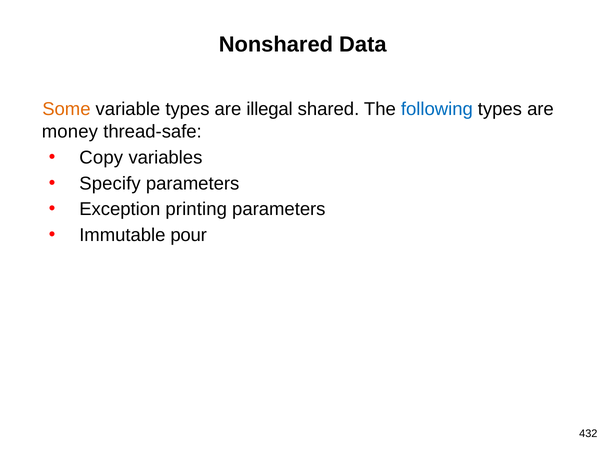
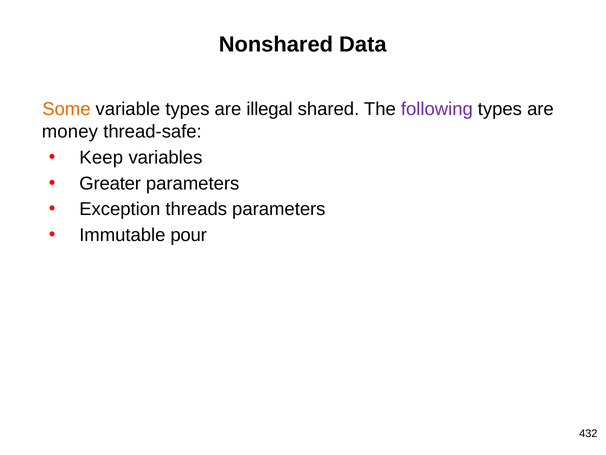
following colour: blue -> purple (437, 109)
Copy: Copy -> Keep (101, 157)
Specify: Specify -> Greater (110, 183)
printing: printing -> threads (196, 209)
